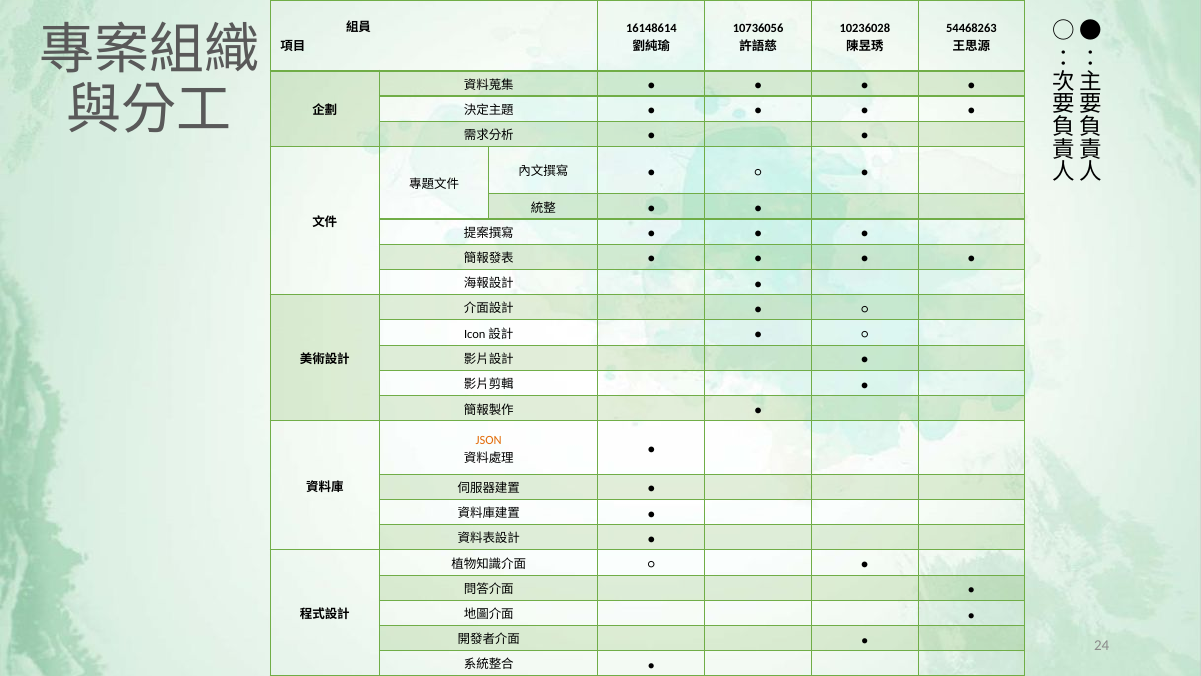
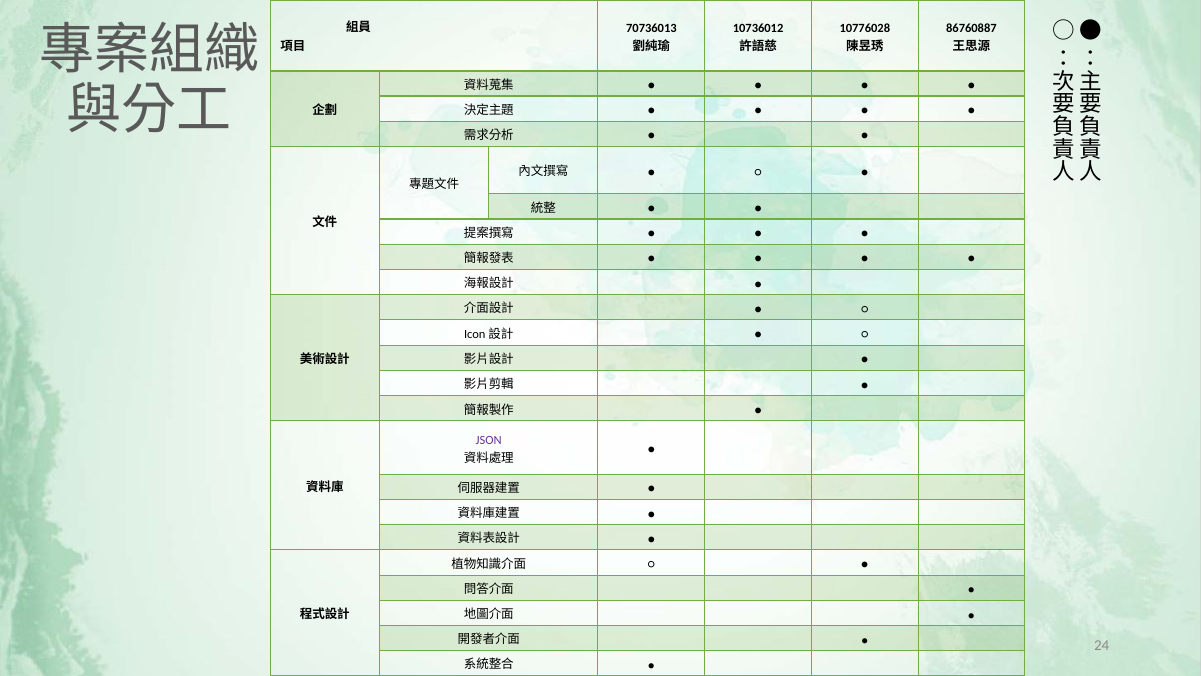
16148614: 16148614 -> 70736013 (651, 28)
10736056: 10736056 -> 10736012 (758, 28)
10236028: 10236028 -> 10776028 (865, 28)
54468263: 54468263 -> 86760887 (971, 28)
JSON colour: orange -> purple (489, 440)
